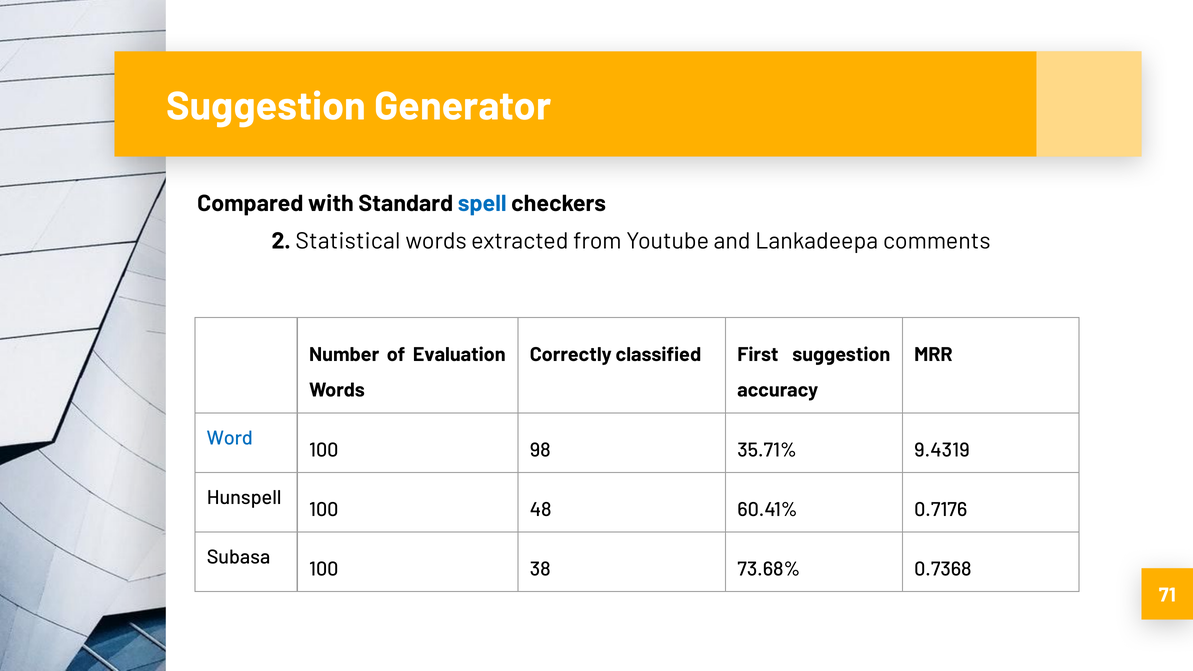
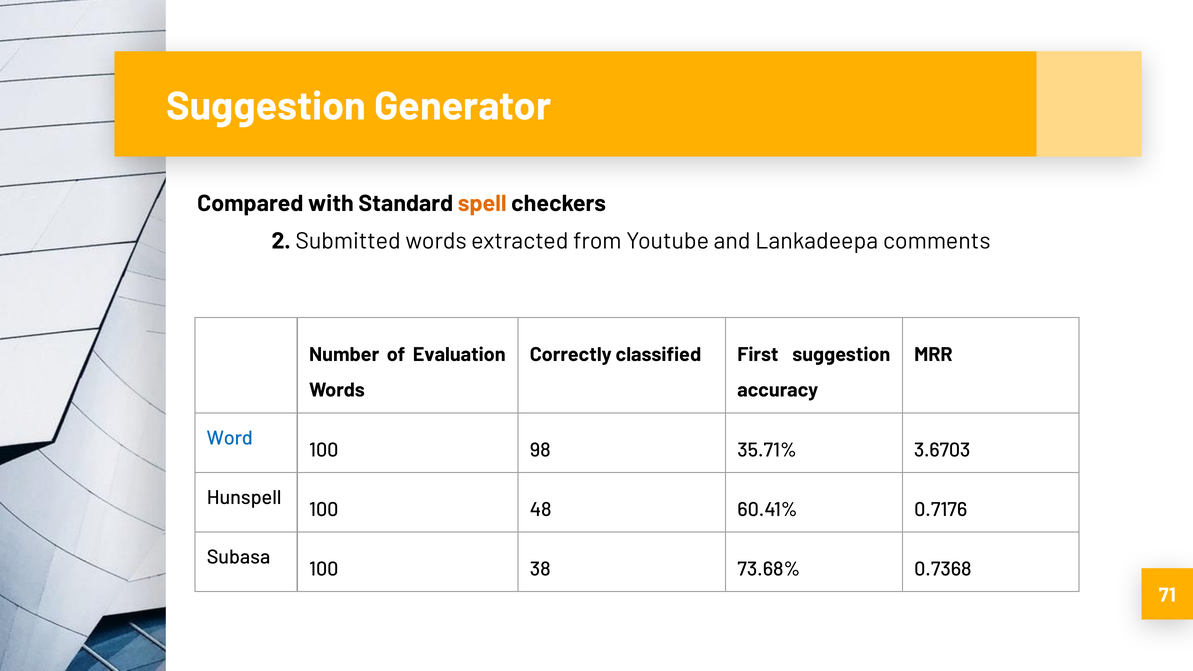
spell colour: blue -> orange (482, 204)
Statistical: Statistical -> Submitted (348, 241)
9.4319: 9.4319 -> 3.6703 (942, 450)
